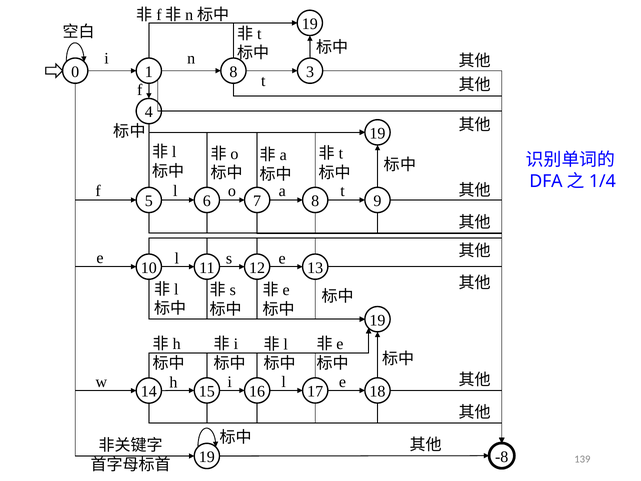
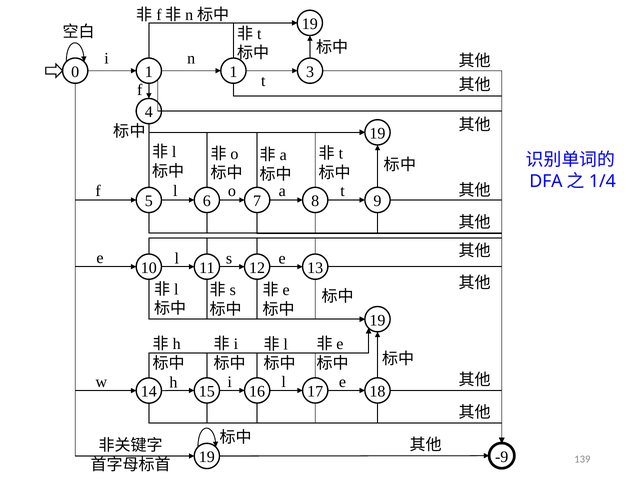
1 8: 8 -> 1 (233, 72)
-8: -8 -> -9 (502, 457)
